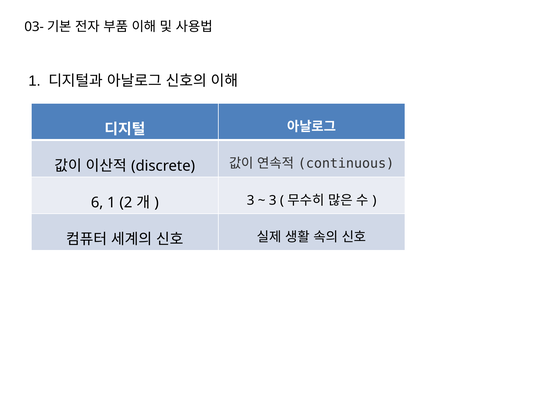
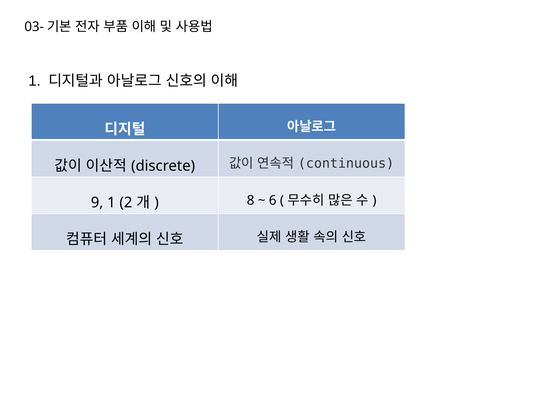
6: 6 -> 9 (97, 203)
3: 3 -> 8 (251, 200)
3: 3 -> 6 (273, 200)
